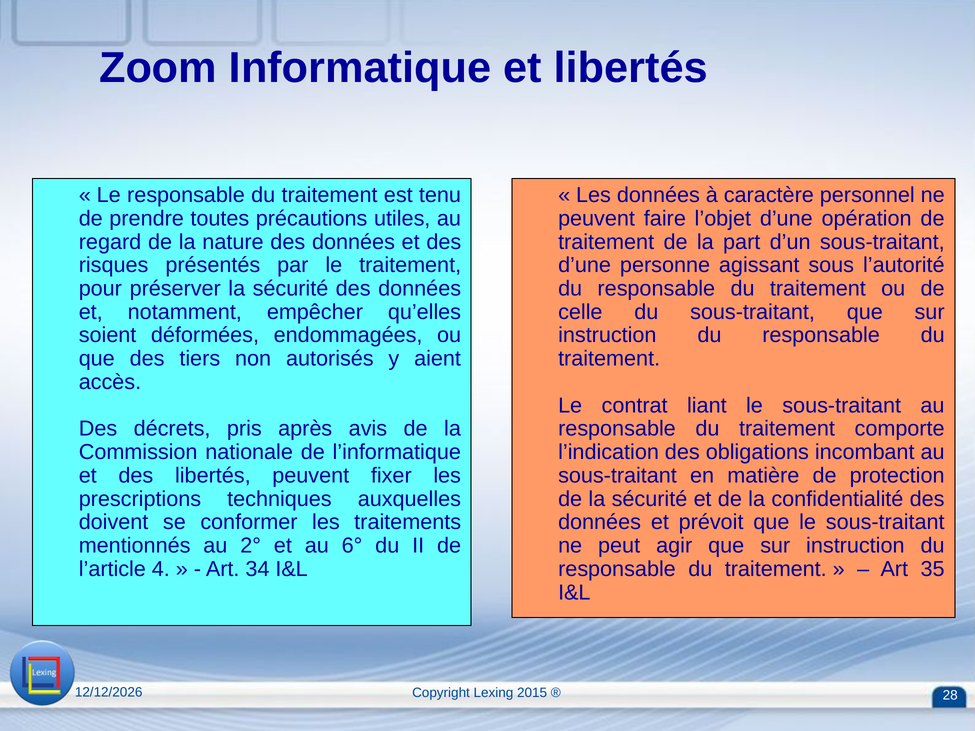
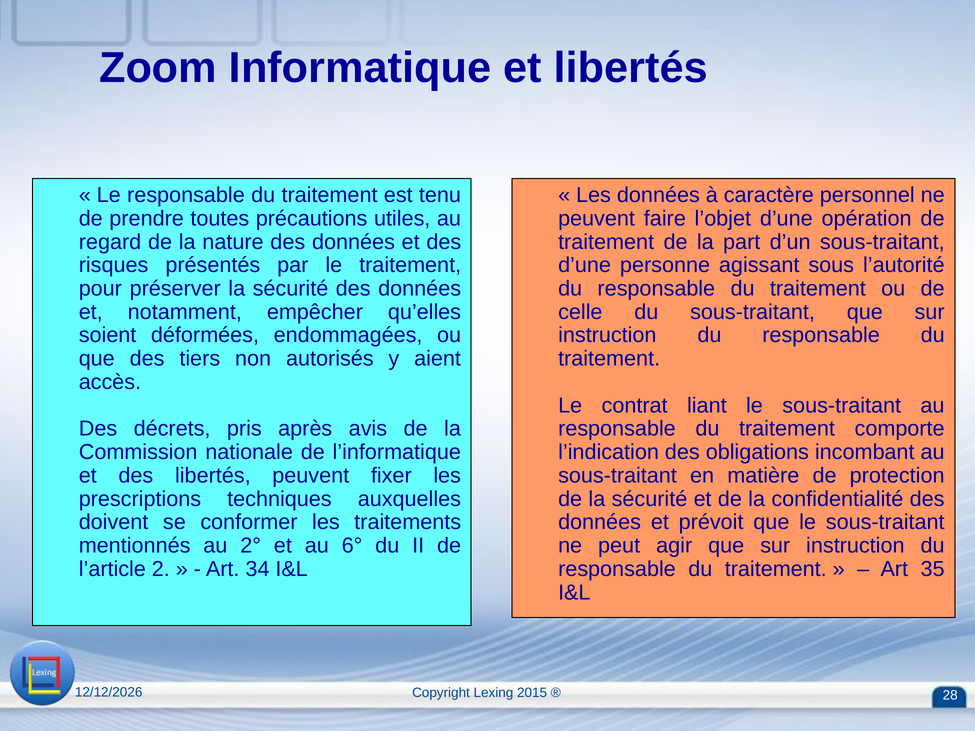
4: 4 -> 2 (161, 569)
